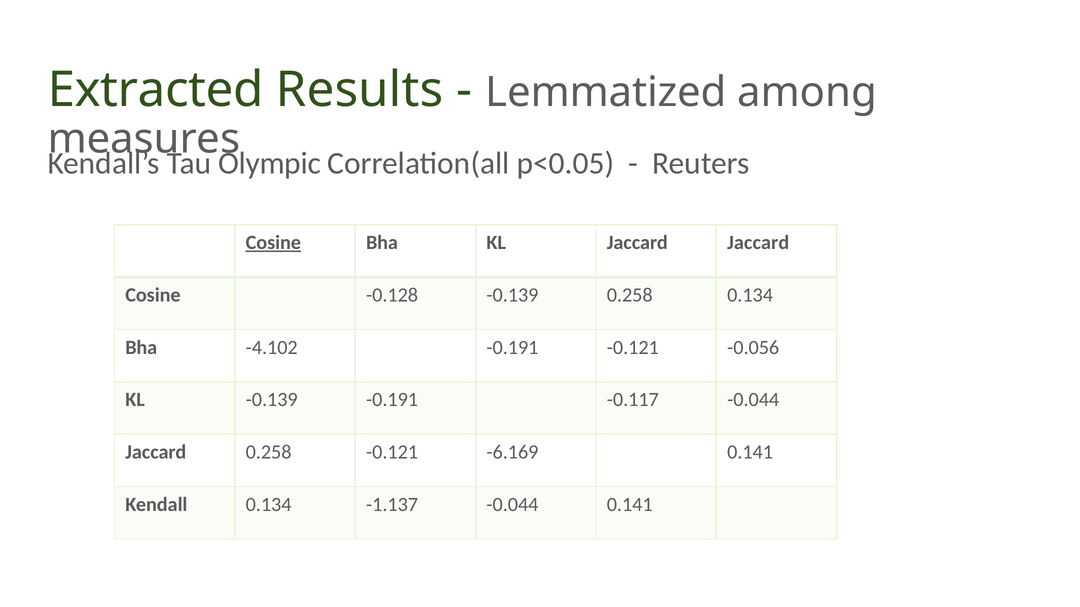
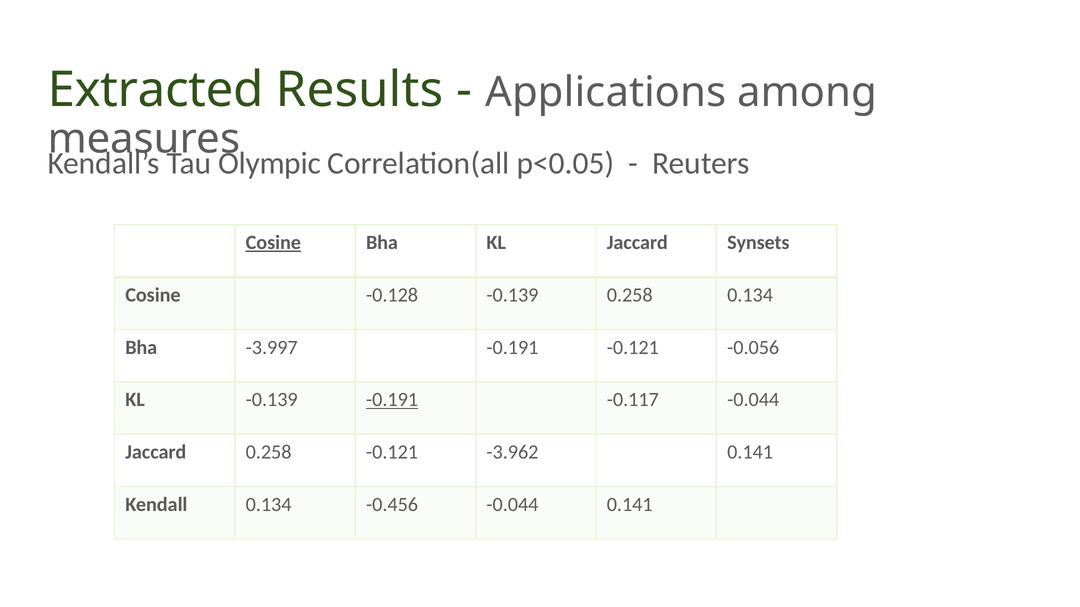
Lemmatized: Lemmatized -> Applications (606, 92)
Jaccard Jaccard: Jaccard -> Synsets (758, 243)
-4.102: -4.102 -> -3.997 (272, 348)
-0.191 underline: none -> present (392, 400)
-6.169: -6.169 -> -3.962 (512, 453)
-1.137: -1.137 -> -0.456 (392, 505)
